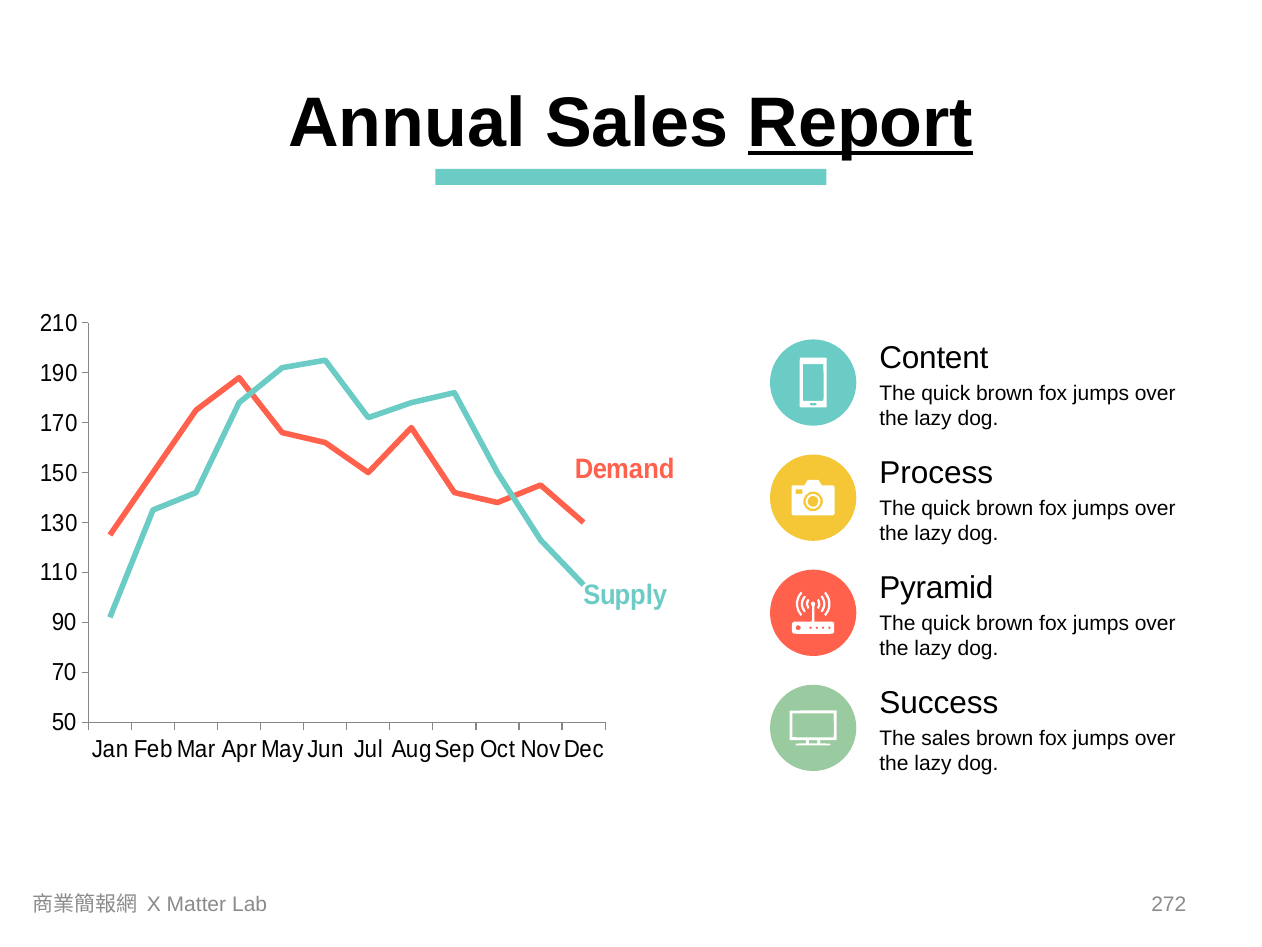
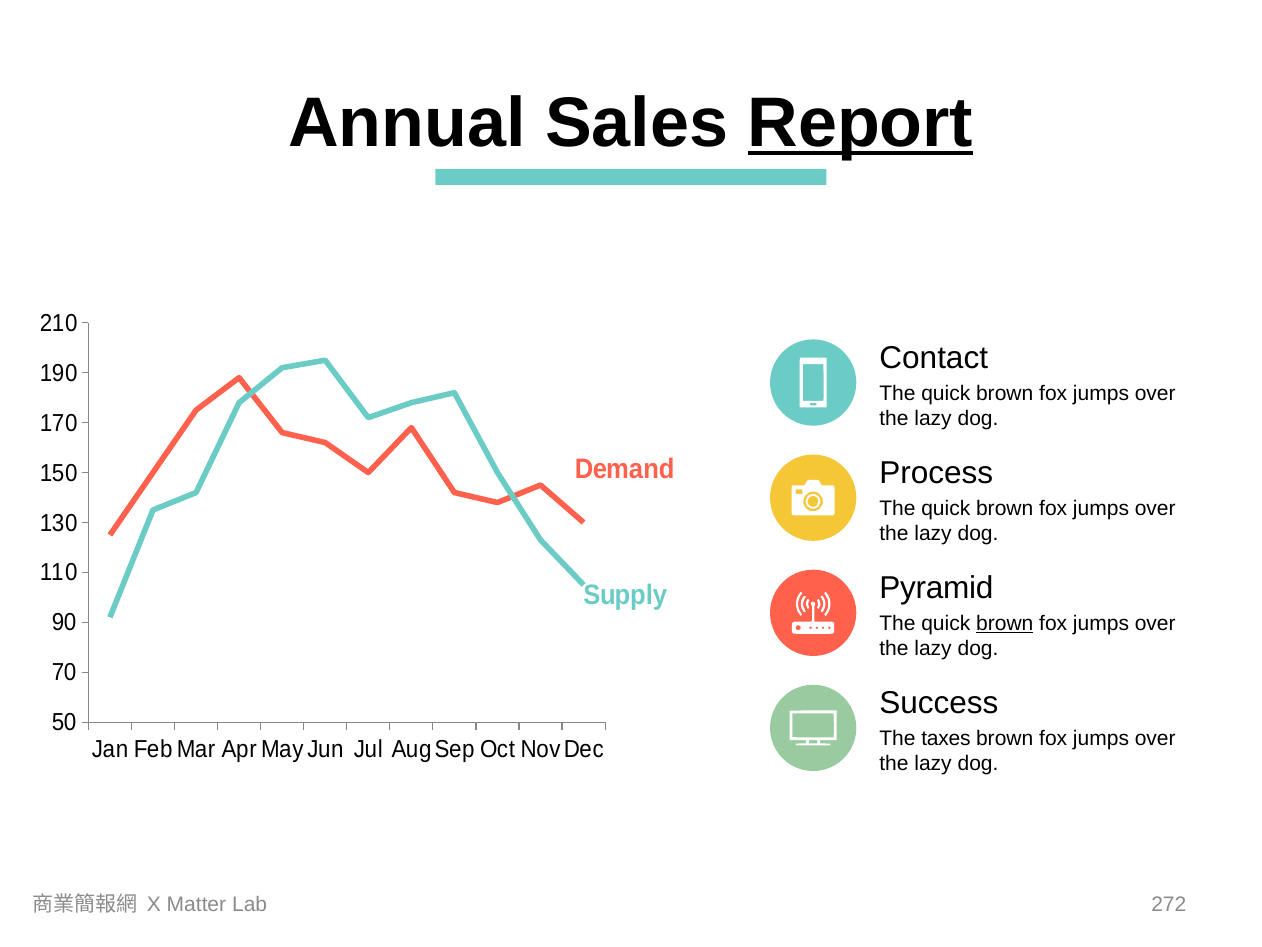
Content: Content -> Contact (934, 357)
brown underline: none -> present (1005, 623)
The sales: sales -> taxes (946, 738)
